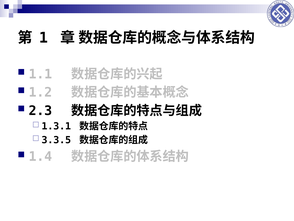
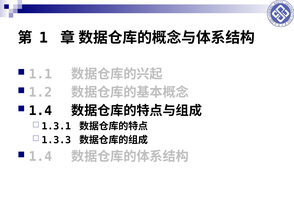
2.3: 2.3 -> 1.4 (40, 111)
3.3.5: 3.3.5 -> 1.3.3 (56, 140)
